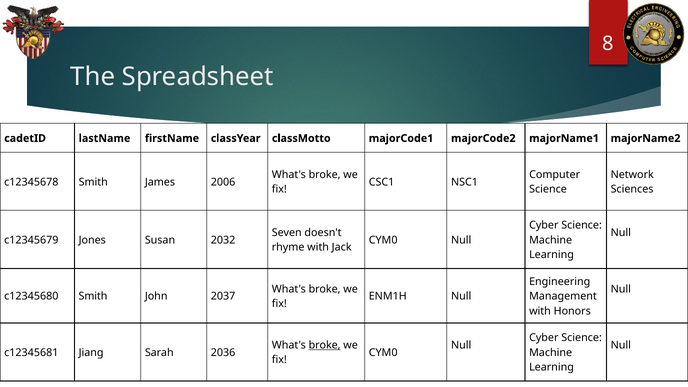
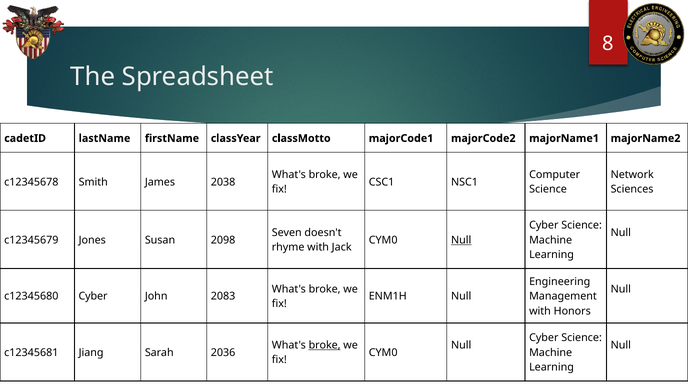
2006: 2006 -> 2038 (223, 182)
2032: 2032 -> 2098 (223, 240)
Null underline: none -> present (461, 240)
c12345680 Smith: Smith -> Cyber (93, 296)
2037: 2037 -> 2083 (223, 296)
